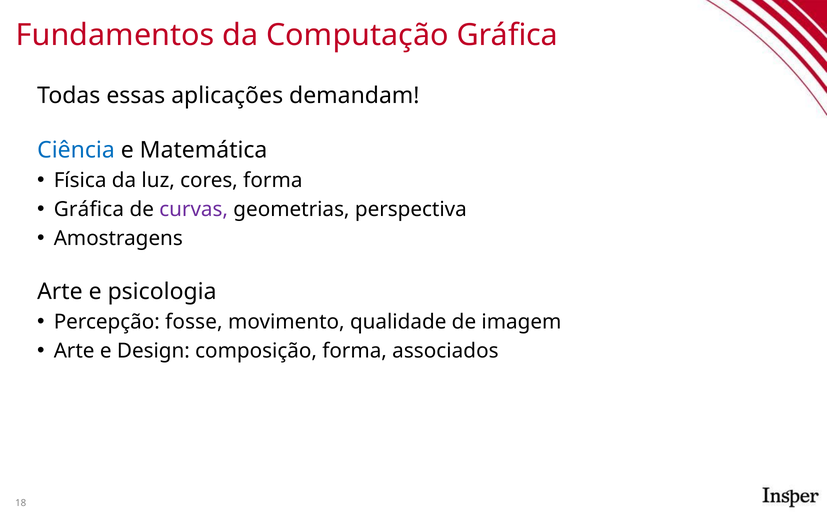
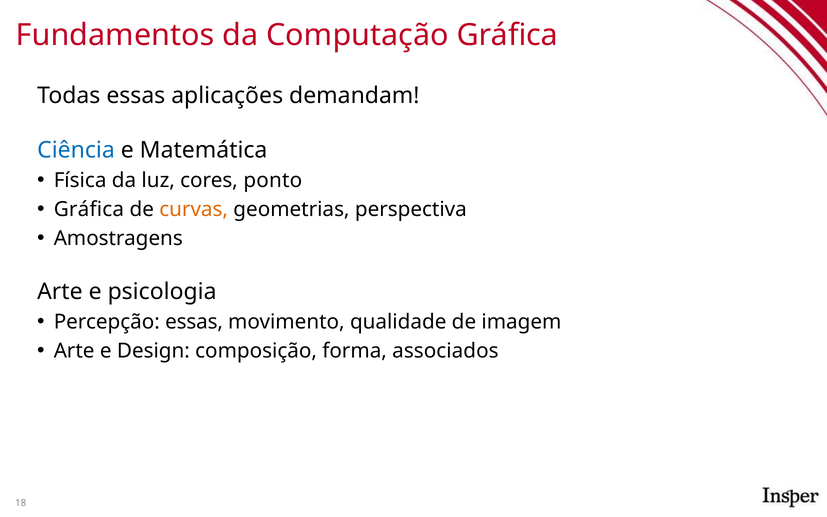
cores forma: forma -> ponto (273, 180)
curvas colour: purple -> orange (194, 209)
Percepção fosse: fosse -> essas (194, 322)
